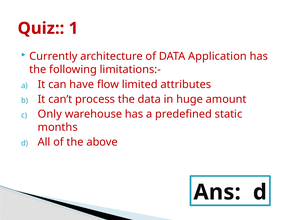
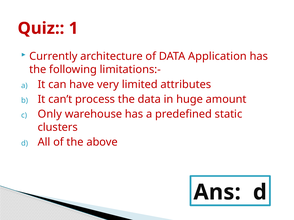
flow: flow -> very (108, 85)
months: months -> clusters (58, 128)
